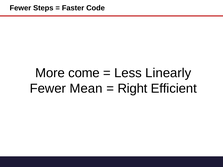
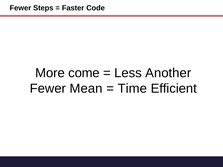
Linearly: Linearly -> Another (168, 73)
Right: Right -> Time (132, 89)
